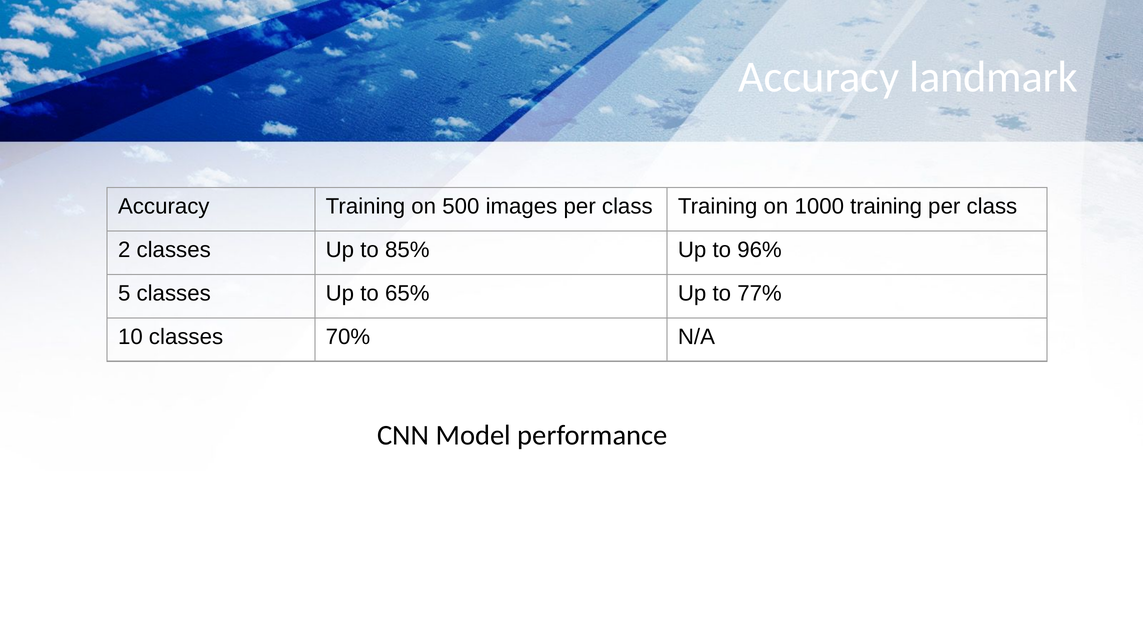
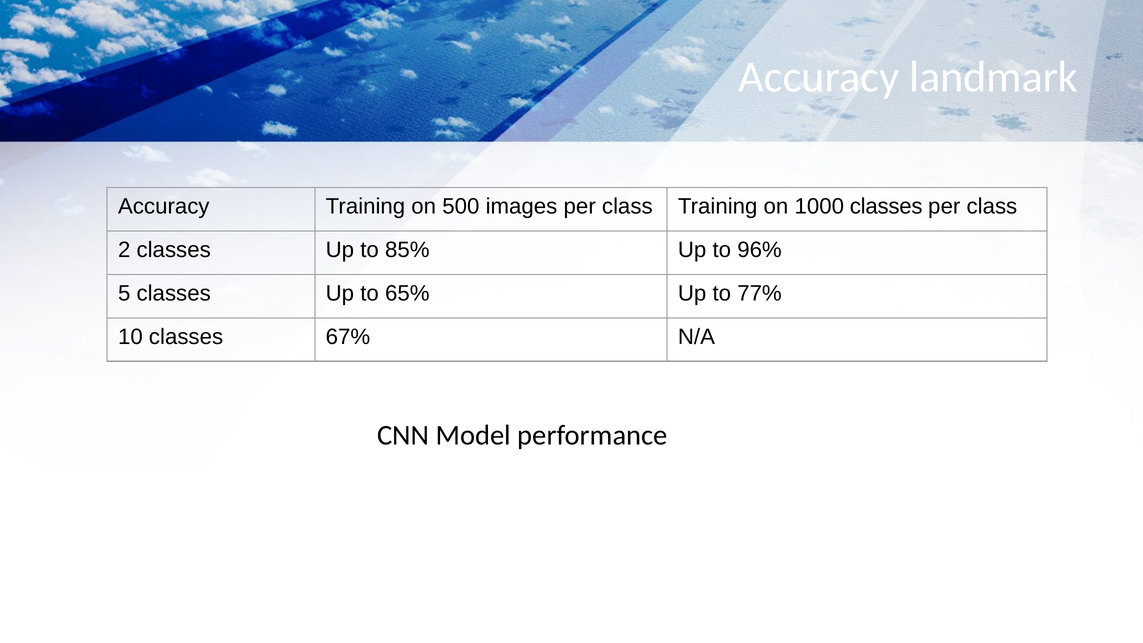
1000 training: training -> classes (886, 207)
70%: 70% -> 67% (348, 337)
